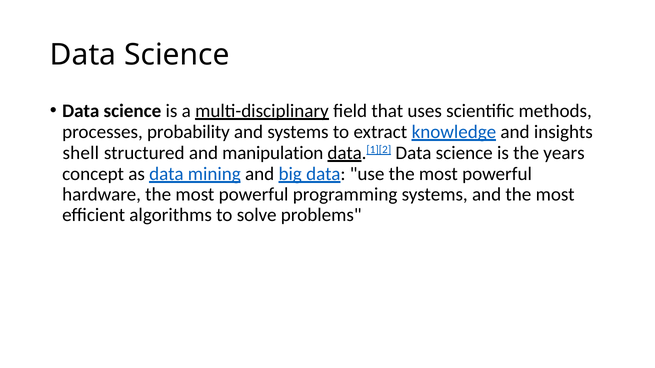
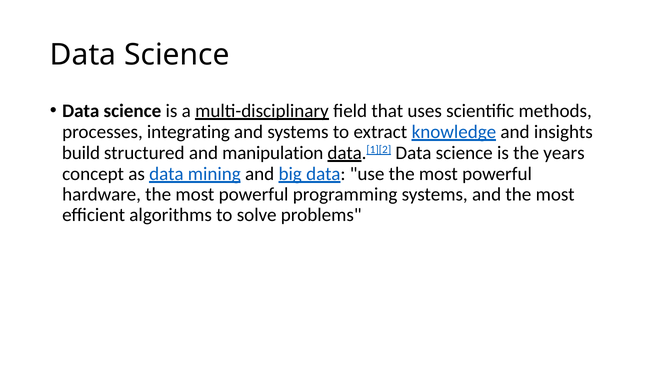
probability: probability -> integrating (188, 132)
shell: shell -> build (81, 153)
